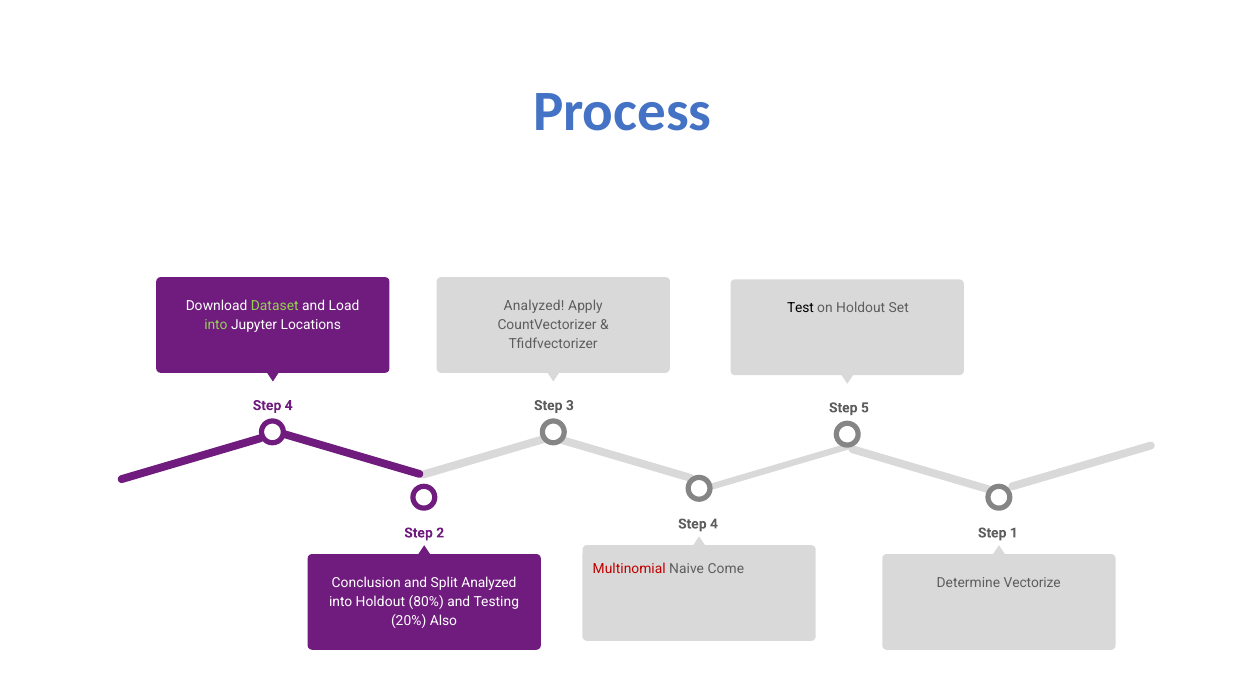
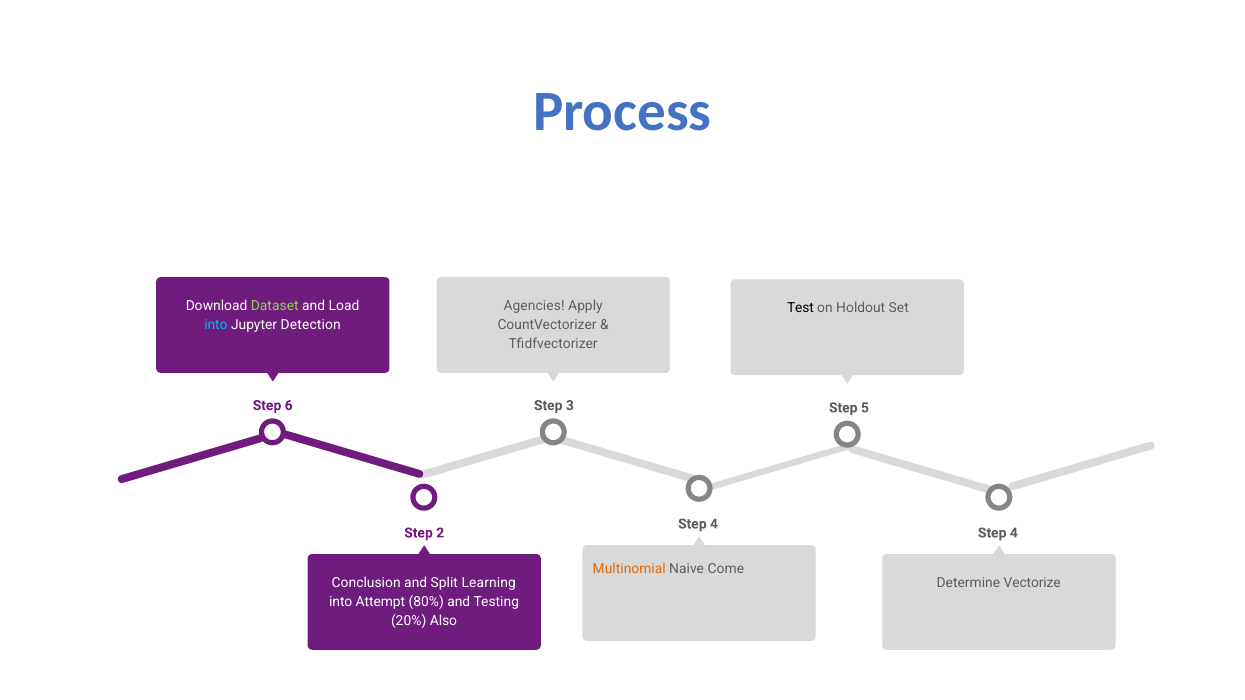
Analyzed: Analyzed -> Agencies (534, 306)
into colour: light green -> light blue (216, 326)
Locations: Locations -> Detection (311, 326)
4: 4 -> 6 (289, 406)
1: 1 -> 4 (1014, 533)
Multinomial colour: red -> orange (629, 569)
Split Analyzed: Analyzed -> Learning (489, 584)
into Holdout: Holdout -> Attempt (380, 603)
